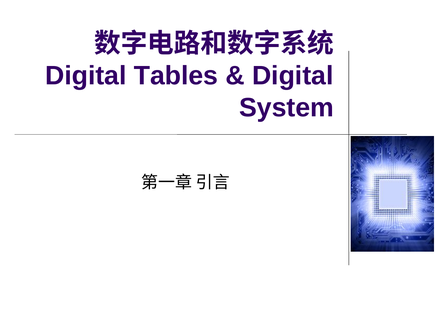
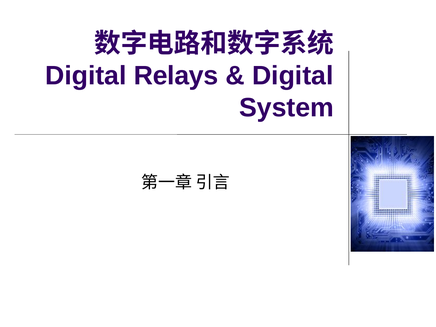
Tables: Tables -> Relays (176, 76)
